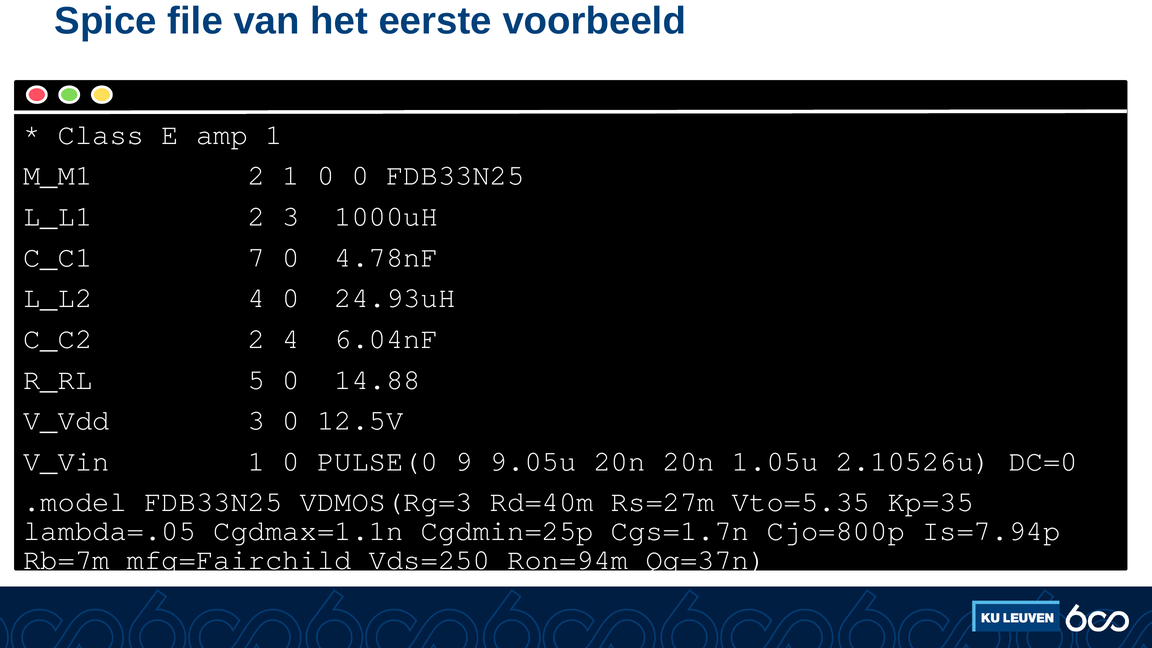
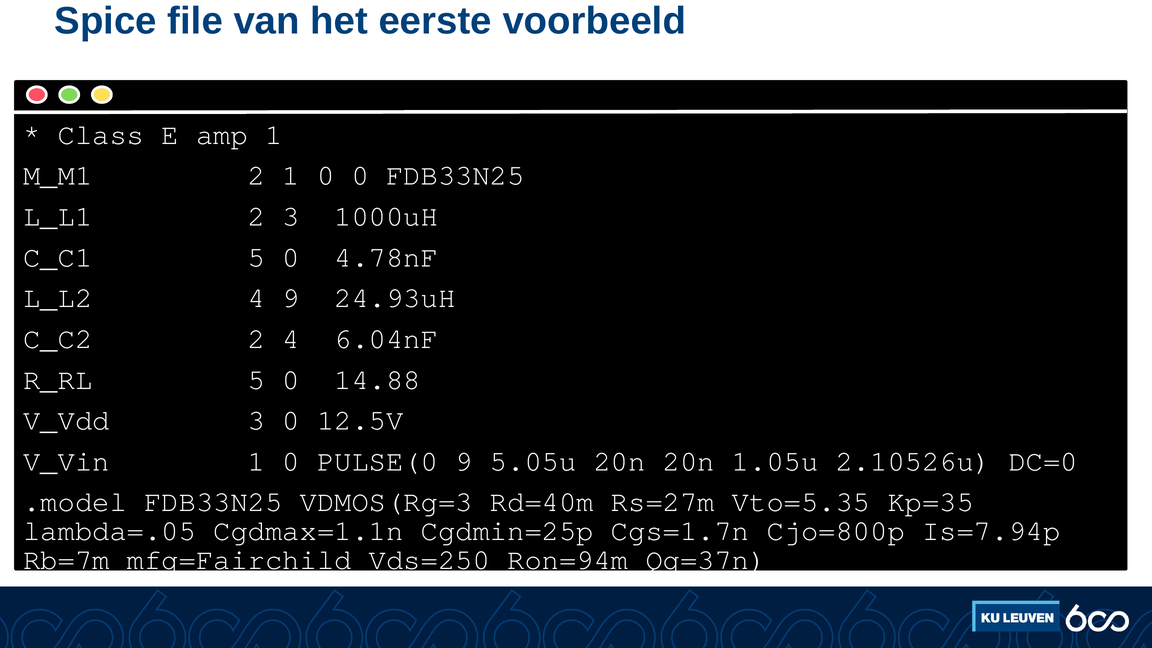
C_C1 7: 7 -> 5 (257, 257)
4 0: 0 -> 9 (291, 298)
9.05u: 9.05u -> 5.05u (533, 461)
